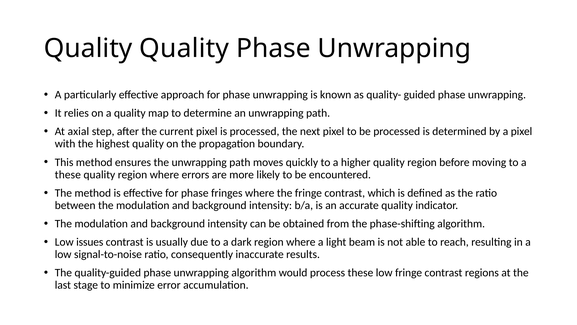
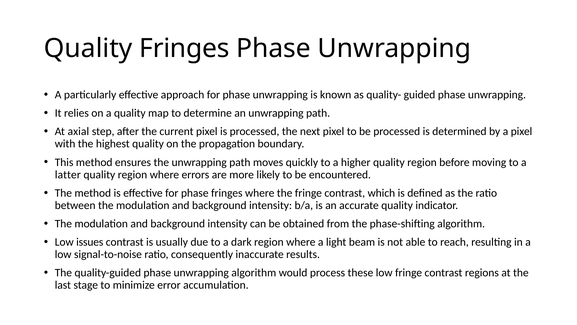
Quality Quality: Quality -> Fringes (184, 48)
these: these -> latter (68, 174)
